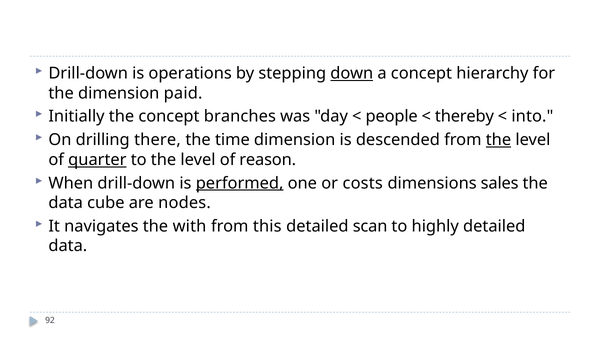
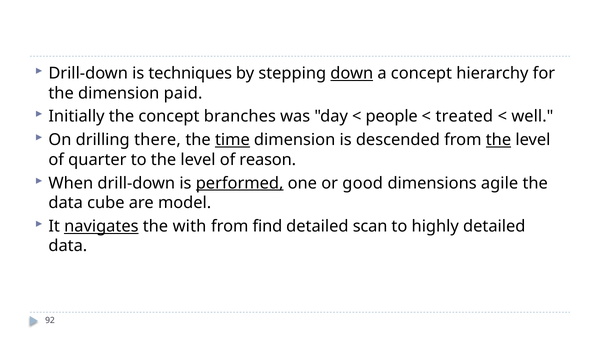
operations: operations -> techniques (190, 74)
thereby: thereby -> treated (464, 117)
into: into -> well (532, 117)
time underline: none -> present (232, 140)
quarter underline: present -> none (97, 160)
costs: costs -> good (363, 183)
sales: sales -> agile (500, 183)
nodes: nodes -> model (185, 203)
navigates underline: none -> present (101, 227)
this: this -> find (267, 227)
